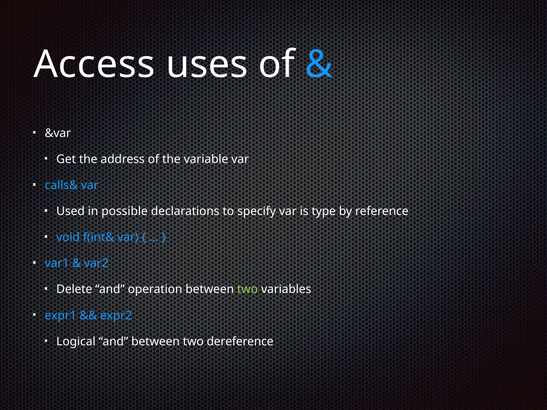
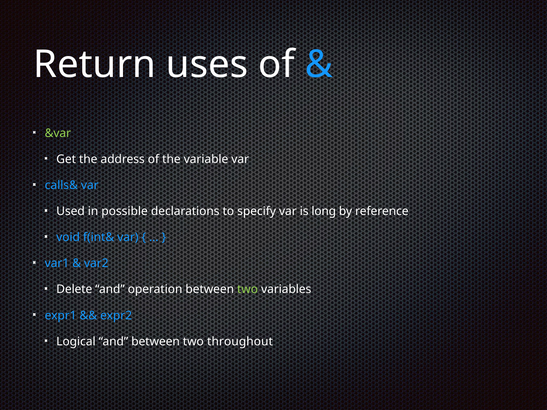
Access: Access -> Return (95, 65)
&var colour: white -> light green (58, 133)
type: type -> long (324, 211)
dereference: dereference -> throughout (240, 342)
